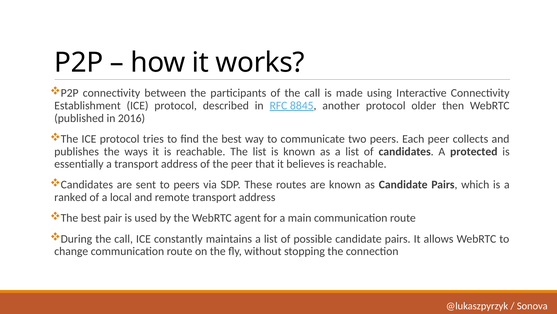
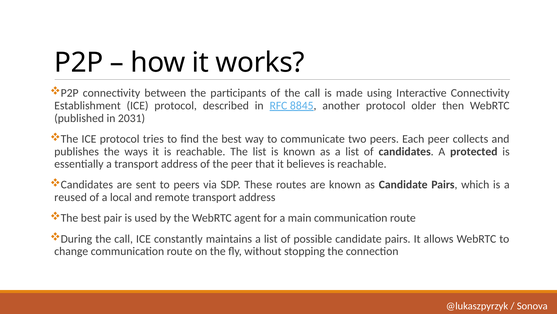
2016: 2016 -> 2031 (132, 118)
ranked: ranked -> reused (71, 197)
